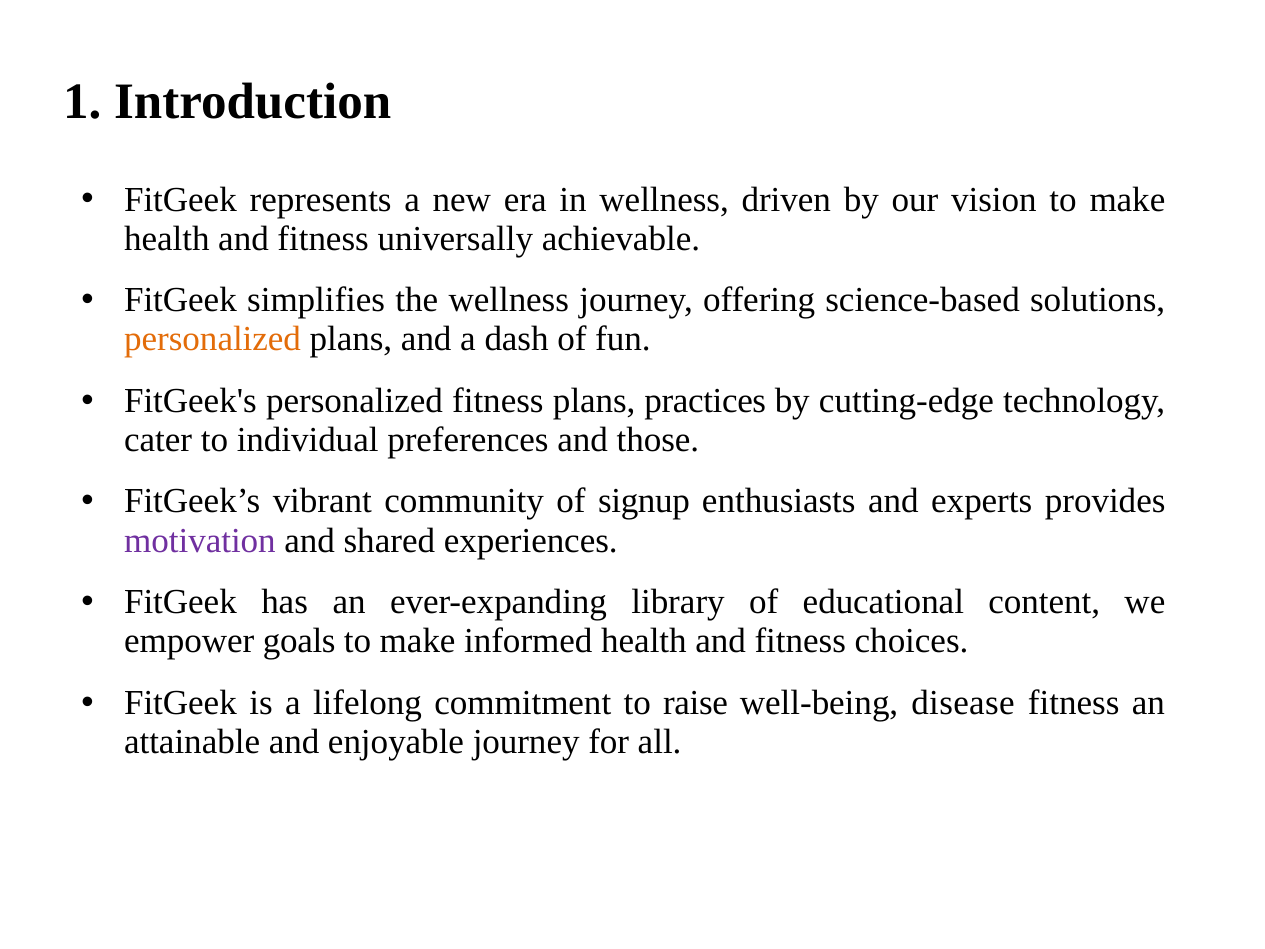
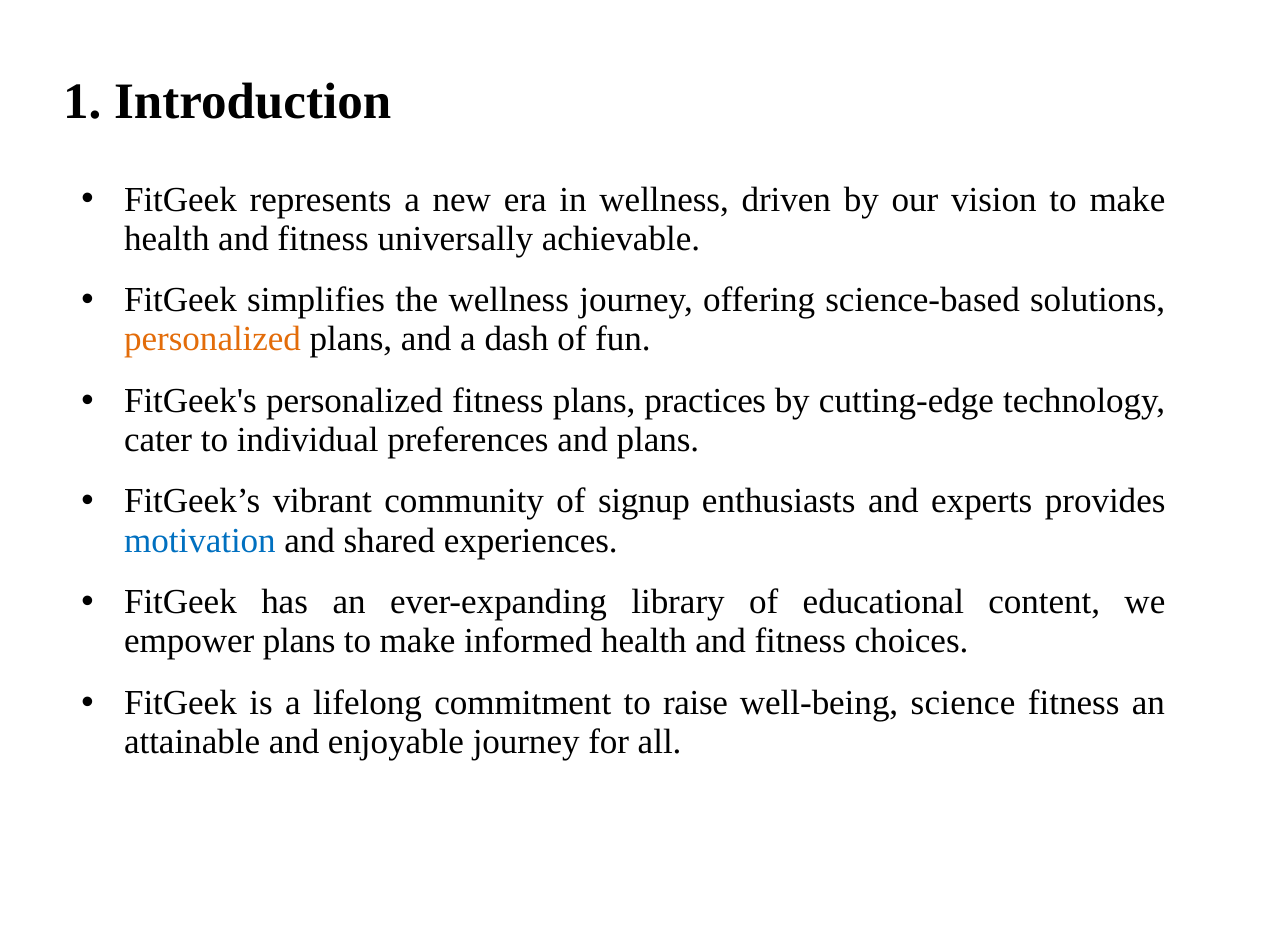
and those: those -> plans (658, 440)
motivation colour: purple -> blue (200, 541)
empower goals: goals -> plans (299, 641)
disease: disease -> science (963, 703)
